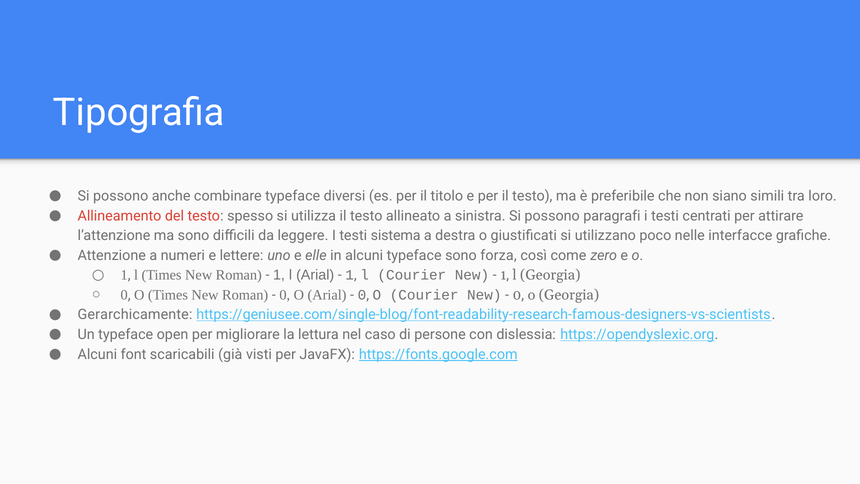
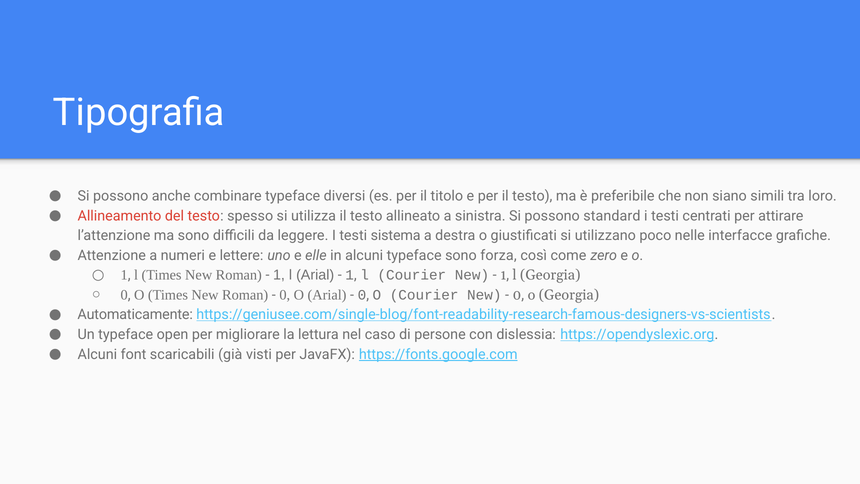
paragrafi: paragrafi -> standard (612, 216)
Gerarchicamente: Gerarchicamente -> Automaticamente (135, 315)
